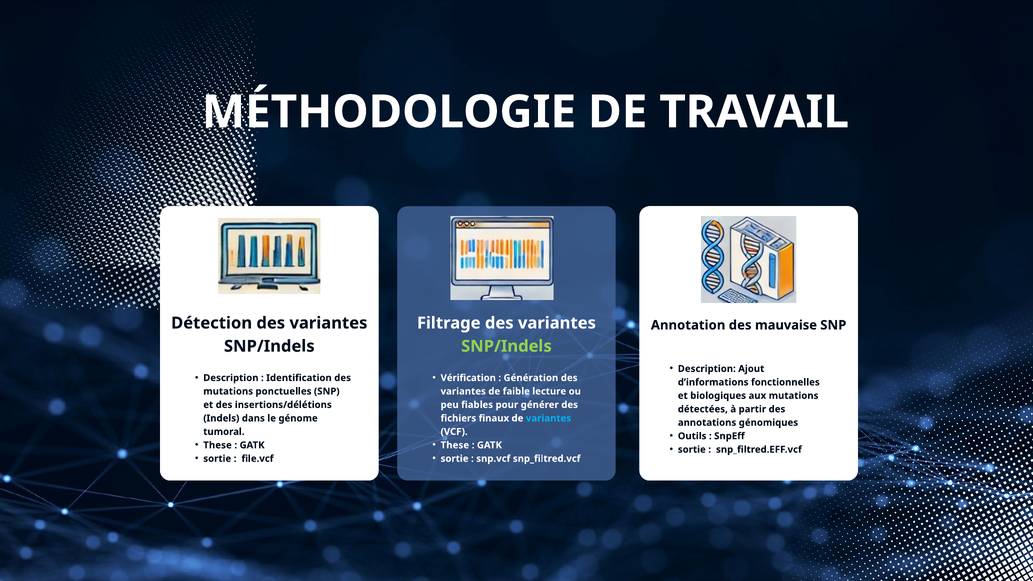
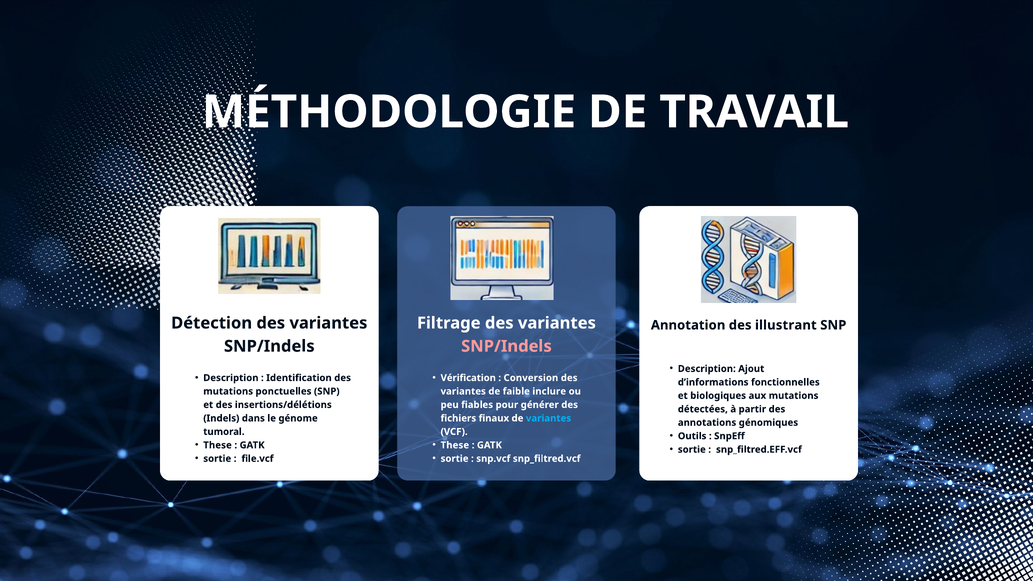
mauvaise: mauvaise -> illustrant (786, 325)
SNP/Indels colour: light green -> pink (506, 346)
Génération: Génération -> Conversion (531, 378)
lecture: lecture -> inclure (549, 391)
